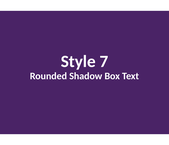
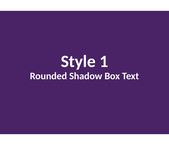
7: 7 -> 1 (104, 61)
